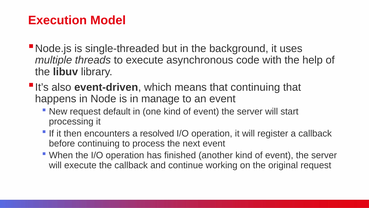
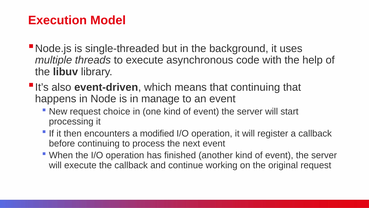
default: default -> choice (117, 111)
resolved: resolved -> modified (157, 133)
